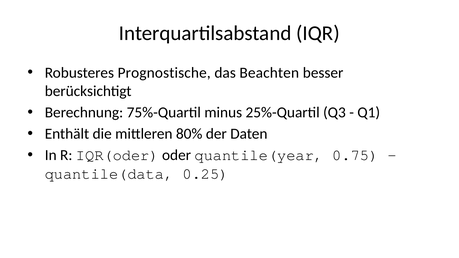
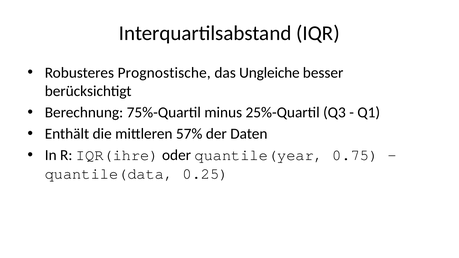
Beachten: Beachten -> Ungleiche (269, 73)
80%: 80% -> 57% (189, 134)
IQR(oder: IQR(oder -> IQR(ihre (117, 155)
